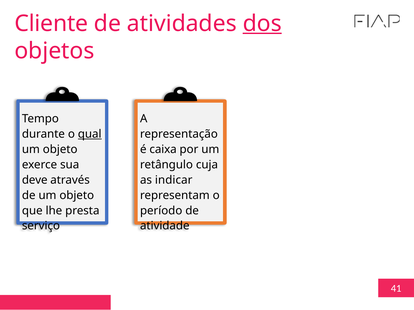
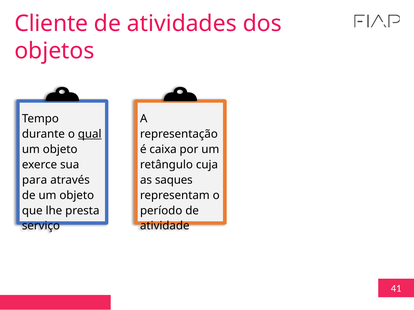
dos underline: present -> none (262, 23)
deve: deve -> para (35, 180)
indicar: indicar -> saques (174, 180)
